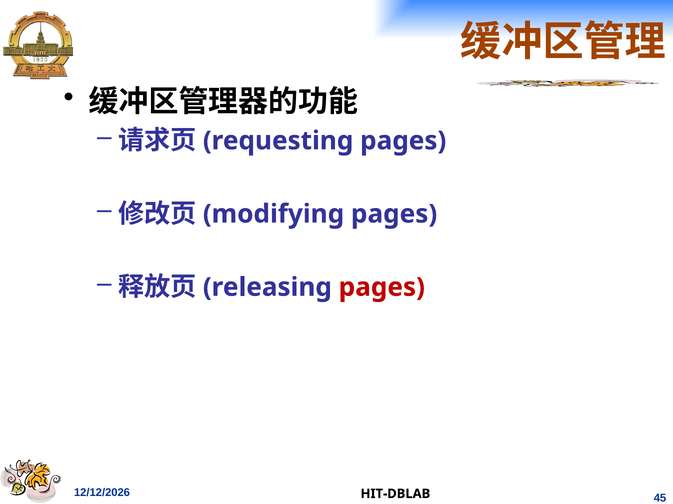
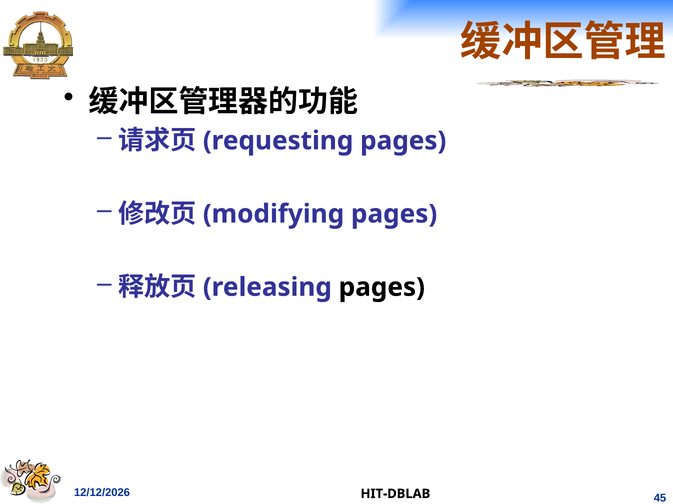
pages colour: red -> black (382, 288)
